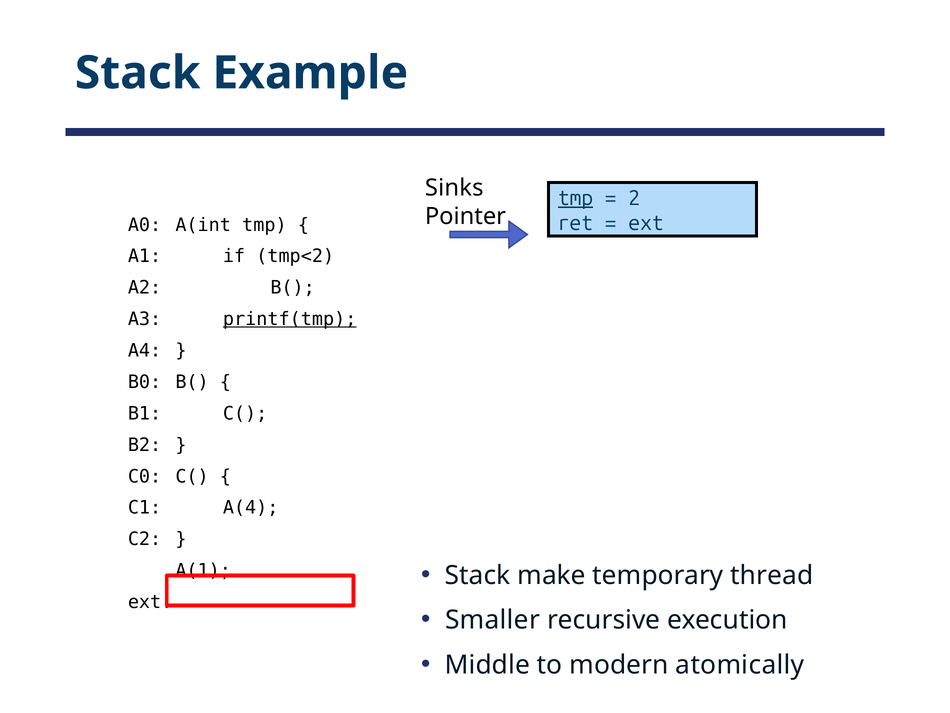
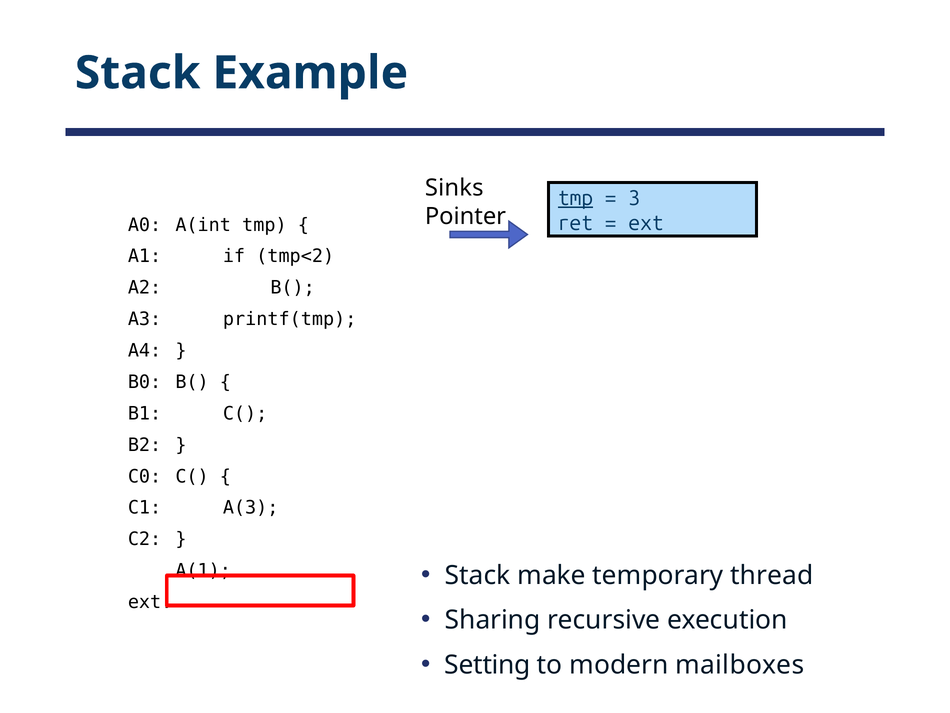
2: 2 -> 3 (634, 198)
printf(tmp underline: present -> none (290, 319)
A(4: A(4 -> A(3 (251, 508)
Smaller: Smaller -> Sharing (493, 620)
Middle: Middle -> Setting (488, 665)
atomically: atomically -> mailboxes (740, 665)
